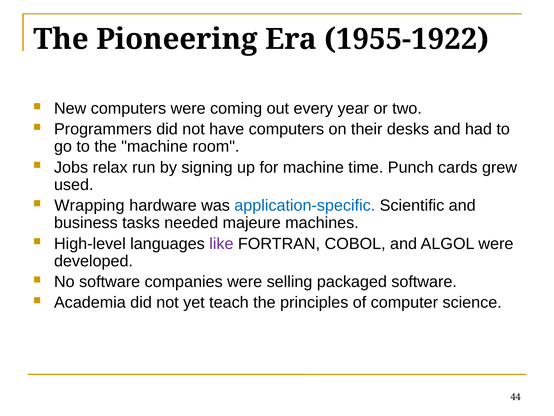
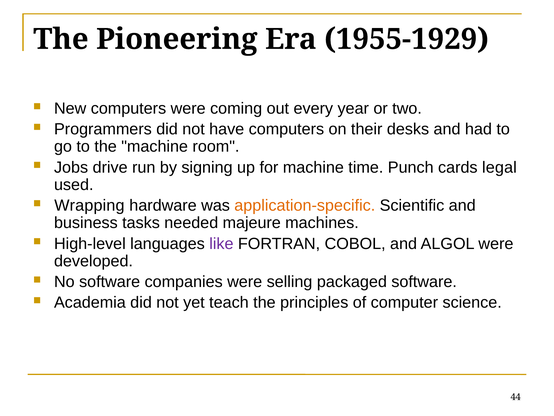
1955-1922: 1955-1922 -> 1955-1929 (407, 39)
relax: relax -> drive (110, 167)
grew: grew -> legal (499, 167)
application-specific colour: blue -> orange (305, 205)
